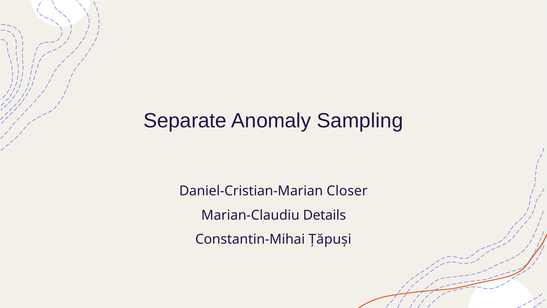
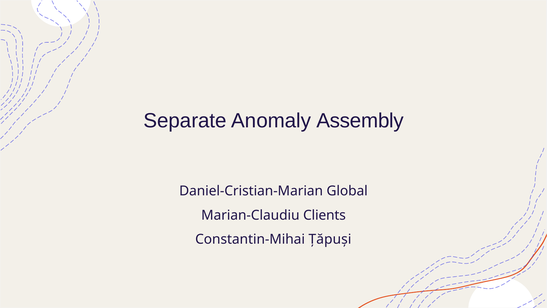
Sampling: Sampling -> Assembly (360, 121)
Closer: Closer -> Global (347, 191)
Details: Details -> Clients (324, 215)
